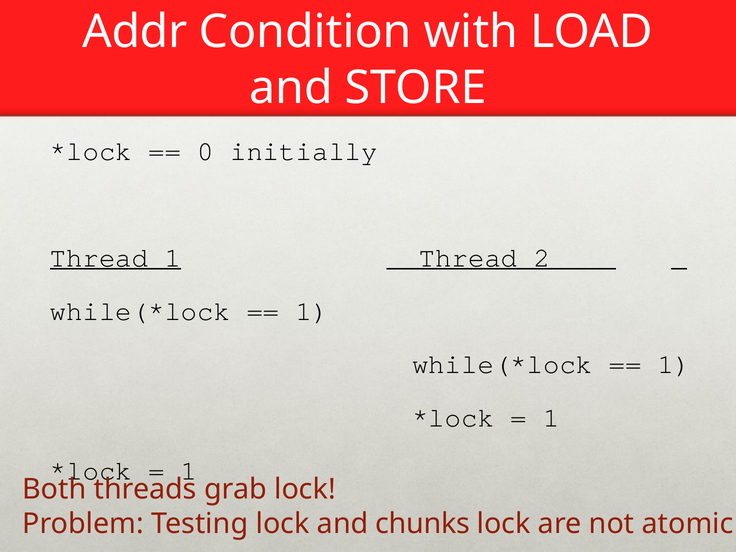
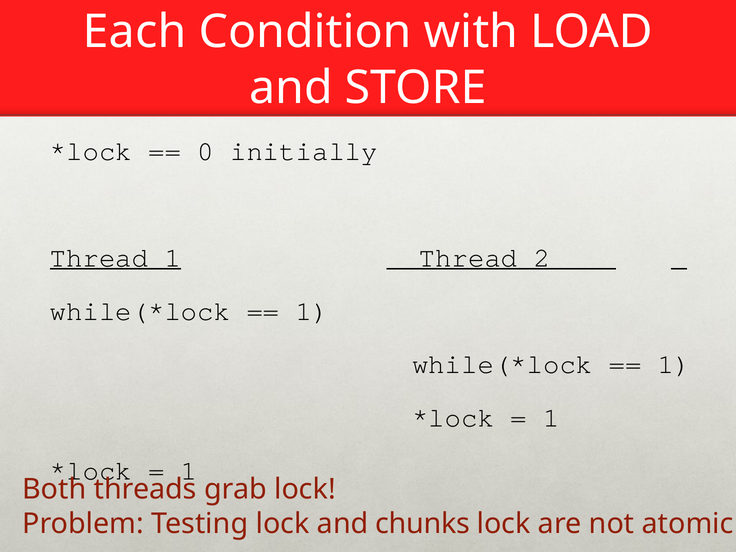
Addr: Addr -> Each (135, 32)
